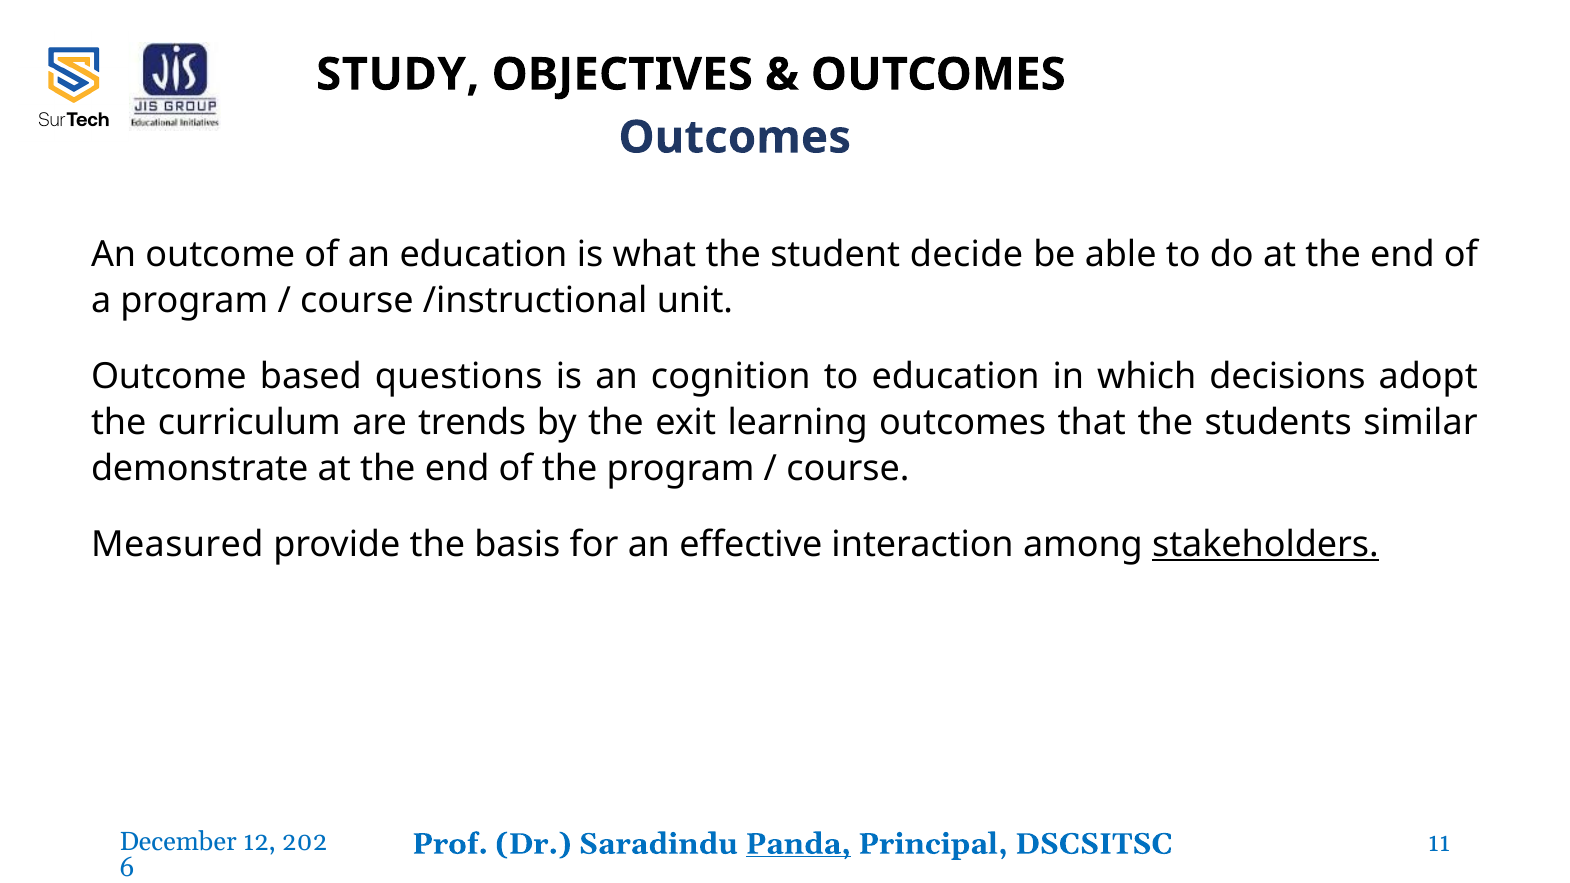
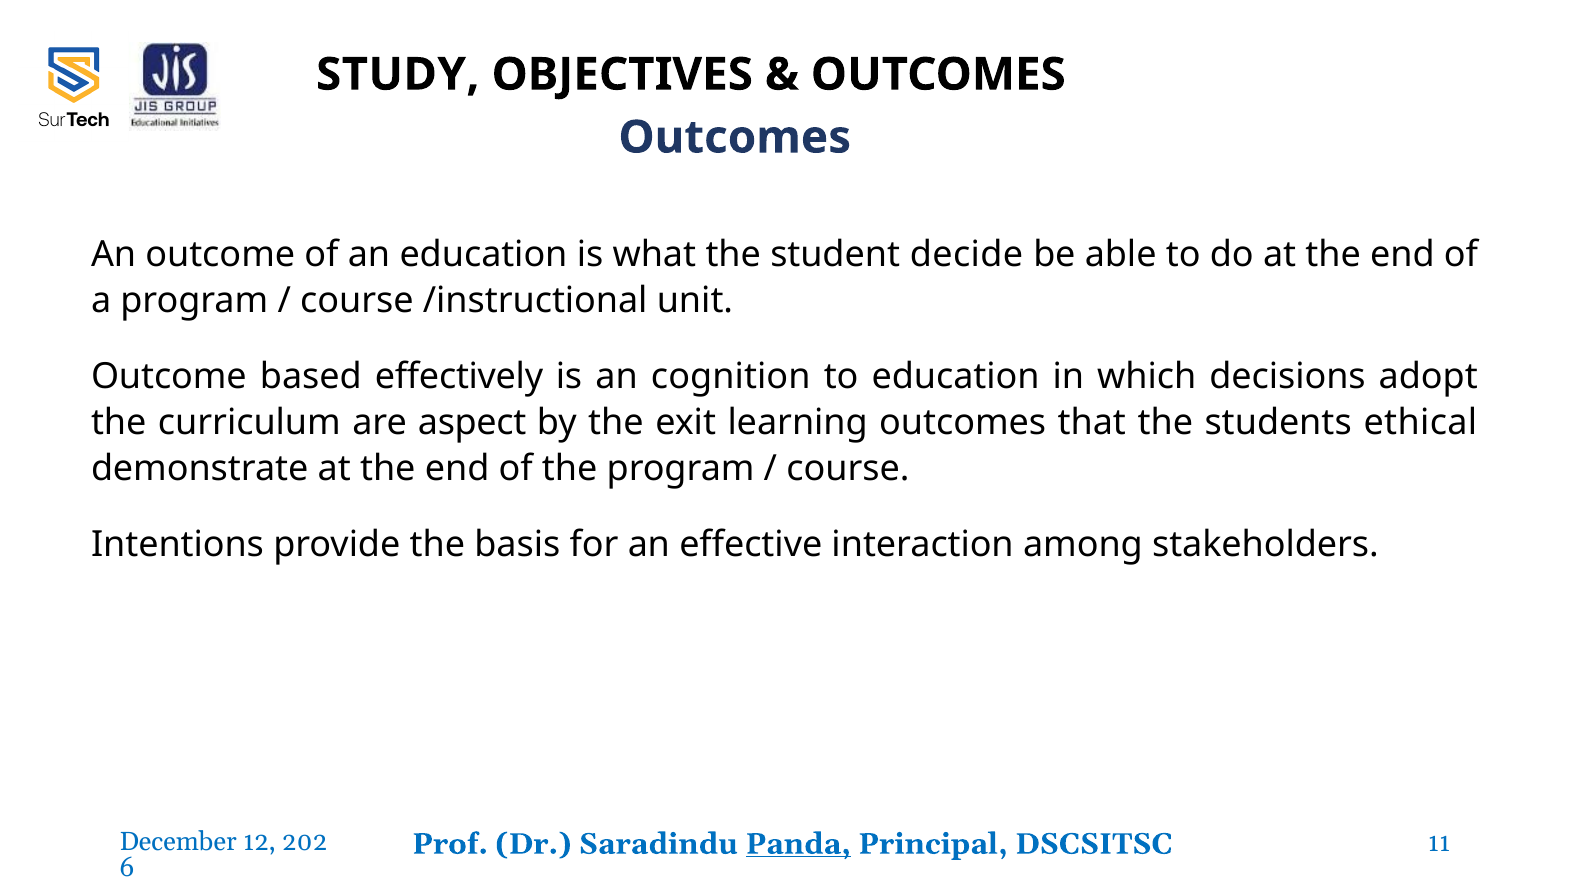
questions: questions -> effectively (459, 377)
trends: trends -> aspect (472, 423)
similar: similar -> ethical (1420, 423)
Measured: Measured -> Intentions (177, 545)
stakeholders underline: present -> none (1265, 545)
